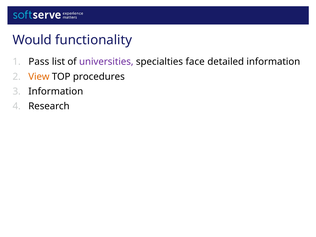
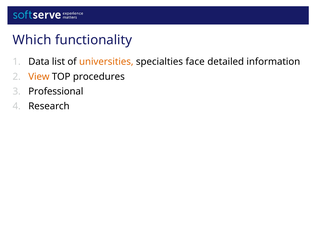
Would: Would -> Which (32, 40)
Pass: Pass -> Data (39, 62)
universities colour: purple -> orange (106, 62)
Information: Information -> Professional (56, 91)
